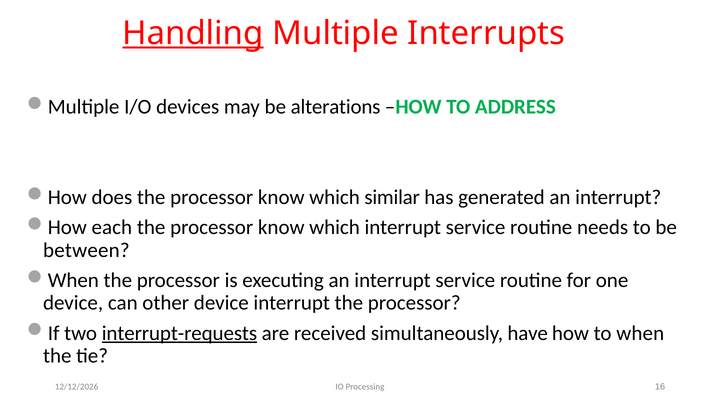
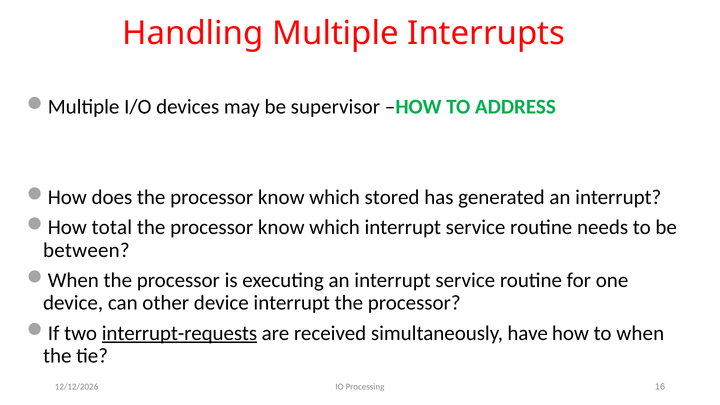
Handling underline: present -> none (193, 34)
alterations: alterations -> supervisor (335, 107)
similar: similar -> stored (392, 197)
each: each -> total (112, 228)
